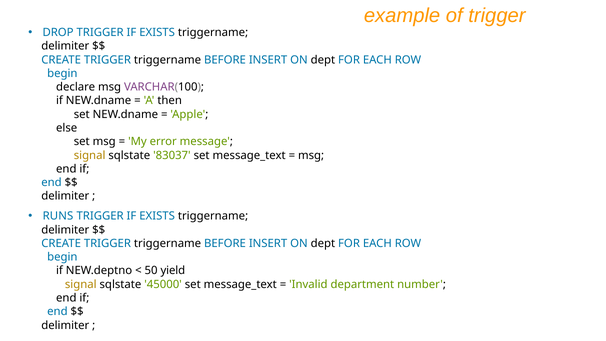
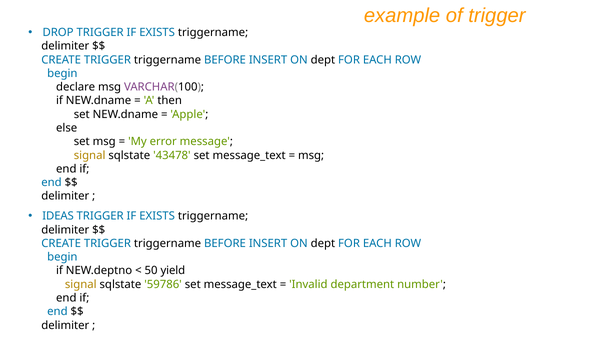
83037: 83037 -> 43478 (172, 155)
RUNS: RUNS -> IDEAS (58, 216)
45000: 45000 -> 59786 (163, 284)
